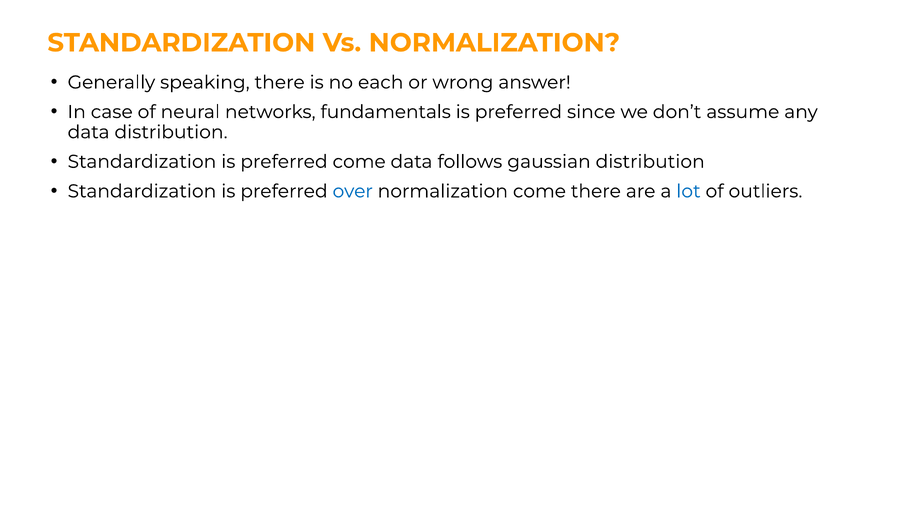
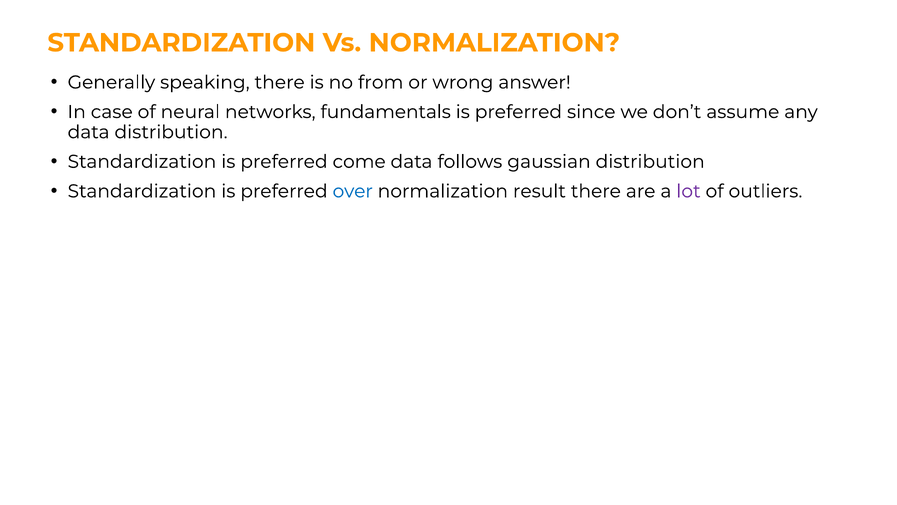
each: each -> from (381, 82)
normalization come: come -> result (539, 191)
lot colour: blue -> purple (688, 191)
